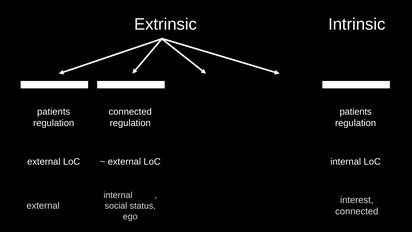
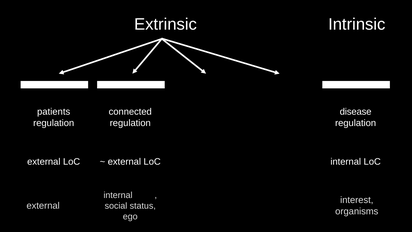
patients: patients -> disease (356, 112)
connected: connected -> organisms (357, 211)
